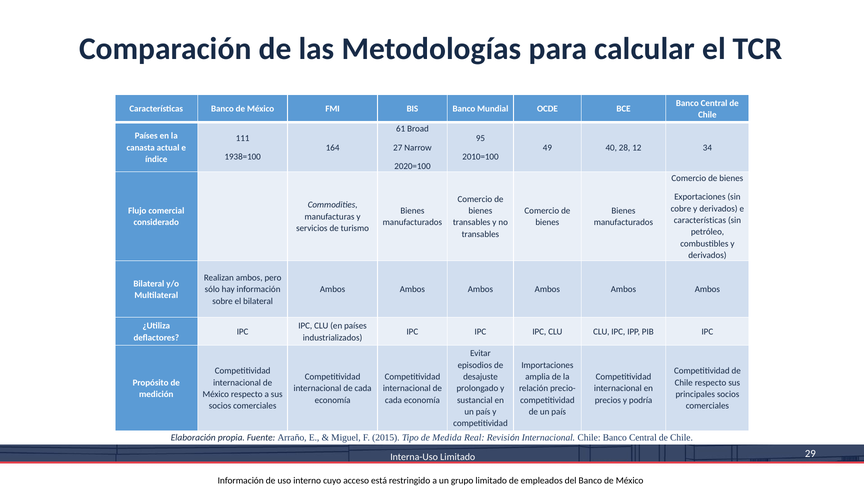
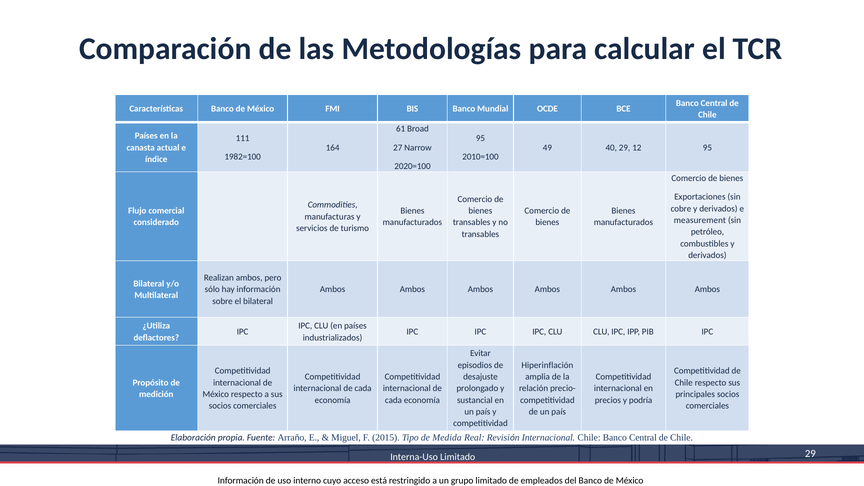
40 28: 28 -> 29 (625, 148)
12 34: 34 -> 95 (707, 148)
1938=100: 1938=100 -> 1982=100 (243, 157)
características: características -> measurement (700, 220)
Importaciones: Importaciones -> Hiperinflación (547, 365)
